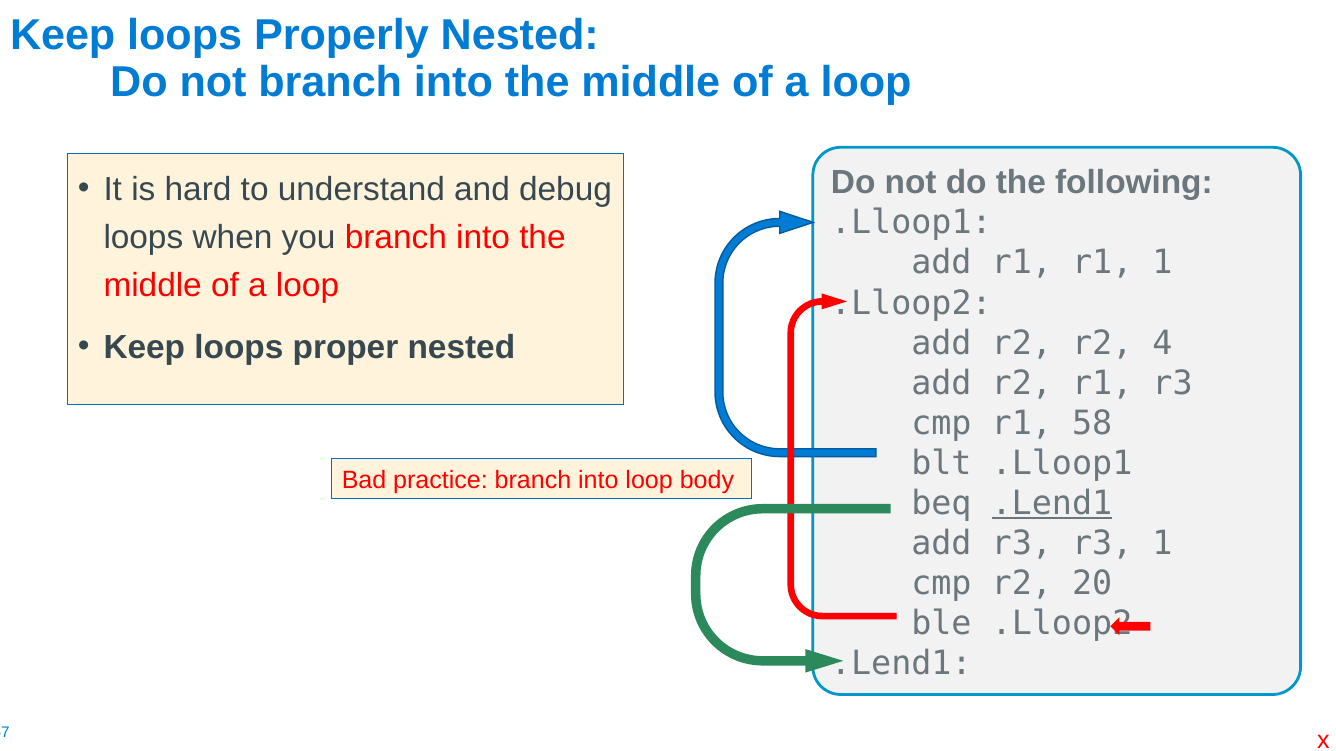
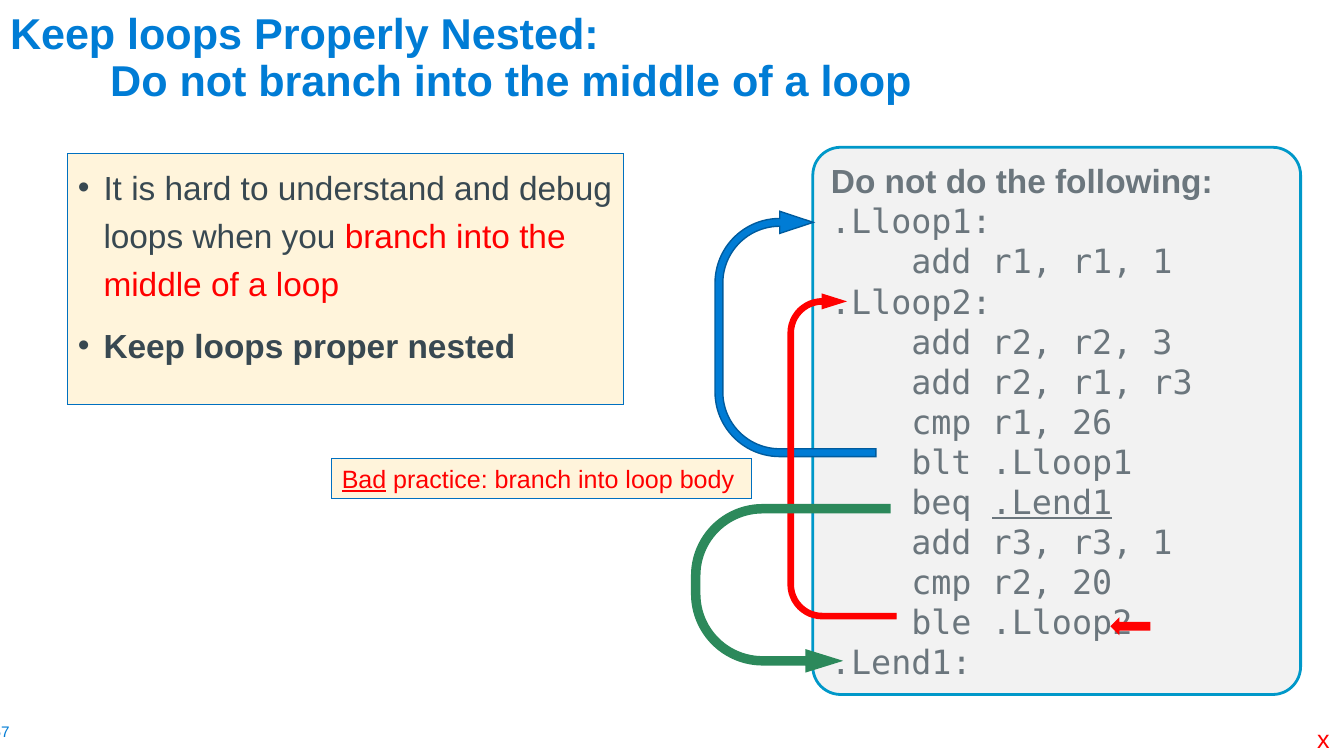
4: 4 -> 3 (1162, 343)
58: 58 -> 26 (1092, 423)
Bad underline: none -> present (364, 480)
